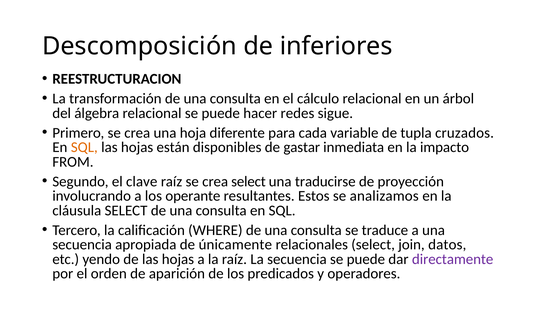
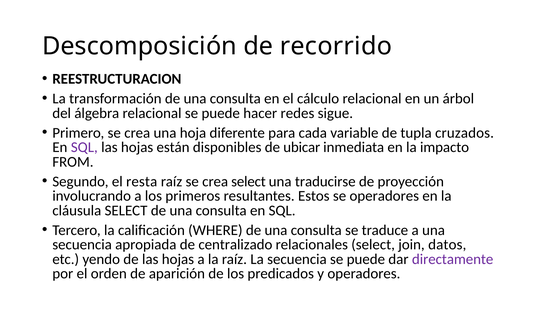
inferiores: inferiores -> recorrido (336, 46)
SQL colour: orange -> purple (84, 147)
gastar: gastar -> ubicar (302, 147)
clave: clave -> resta (142, 181)
operante: operante -> primeros (193, 196)
se analizamos: analizamos -> operadores (384, 196)
únicamente: únicamente -> centralizado (235, 245)
